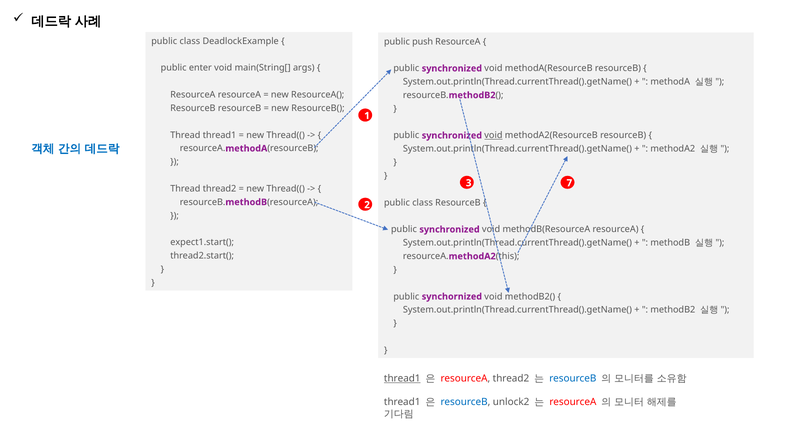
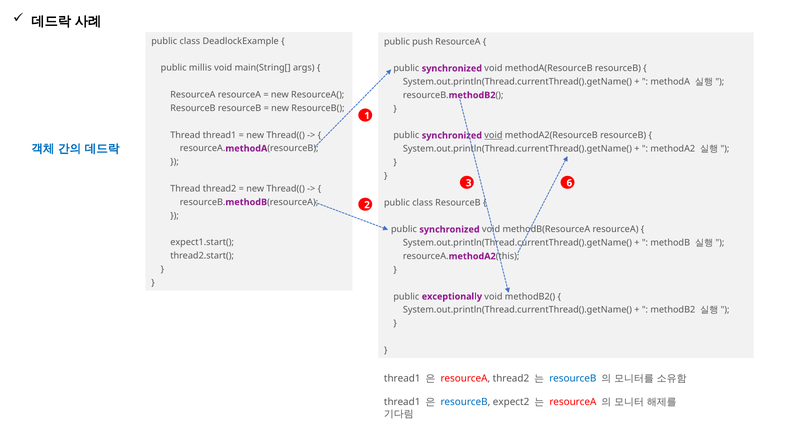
enter: enter -> millis (200, 68)
7: 7 -> 6 (569, 183)
synchornized: synchornized -> exceptionally (452, 296)
thread1 underline: present -> none (402, 378)
unlock2: unlock2 -> expect2 (511, 402)
